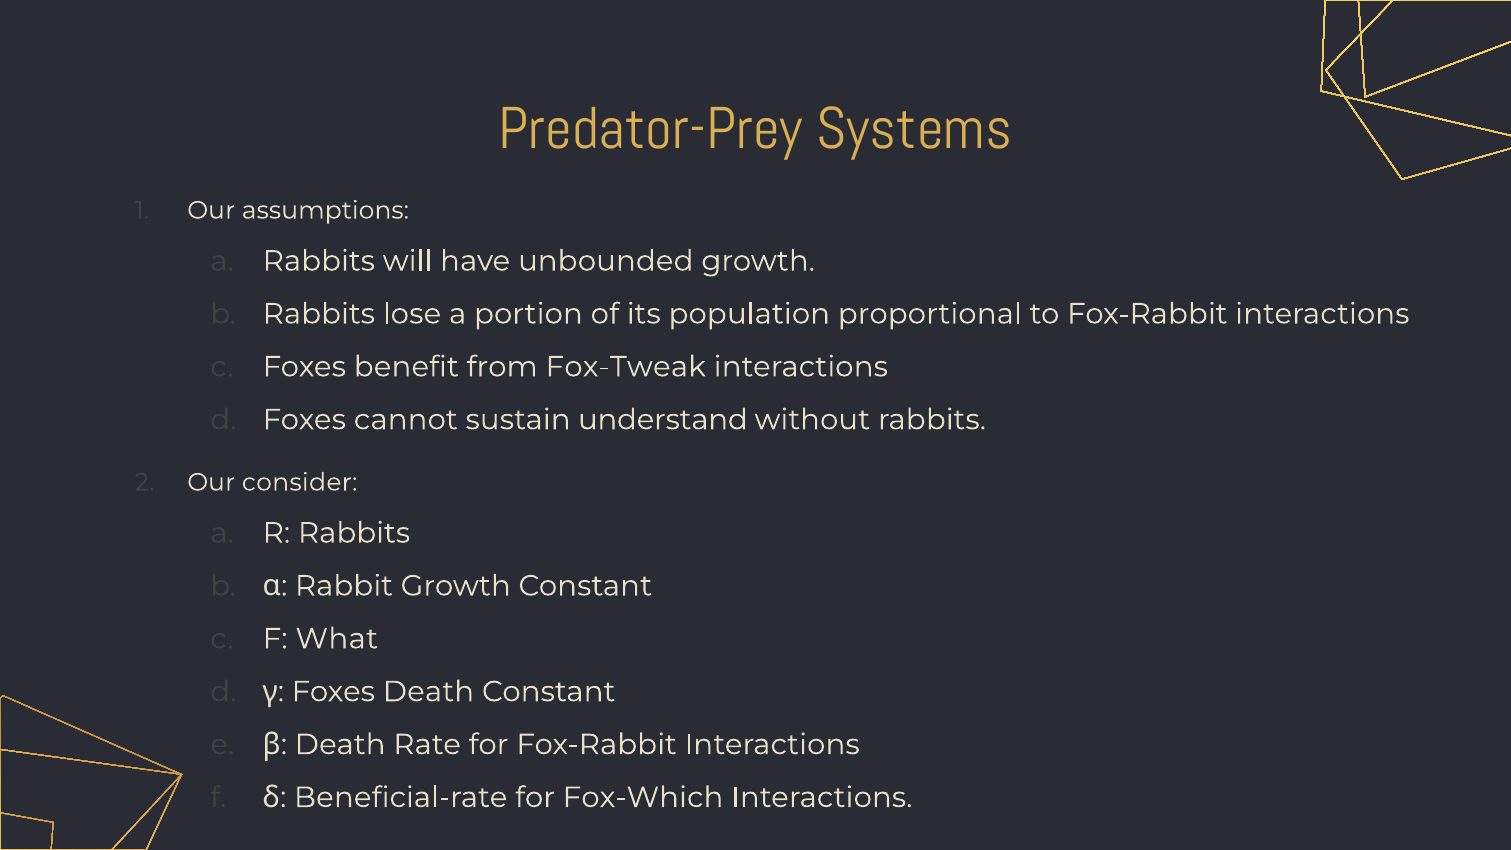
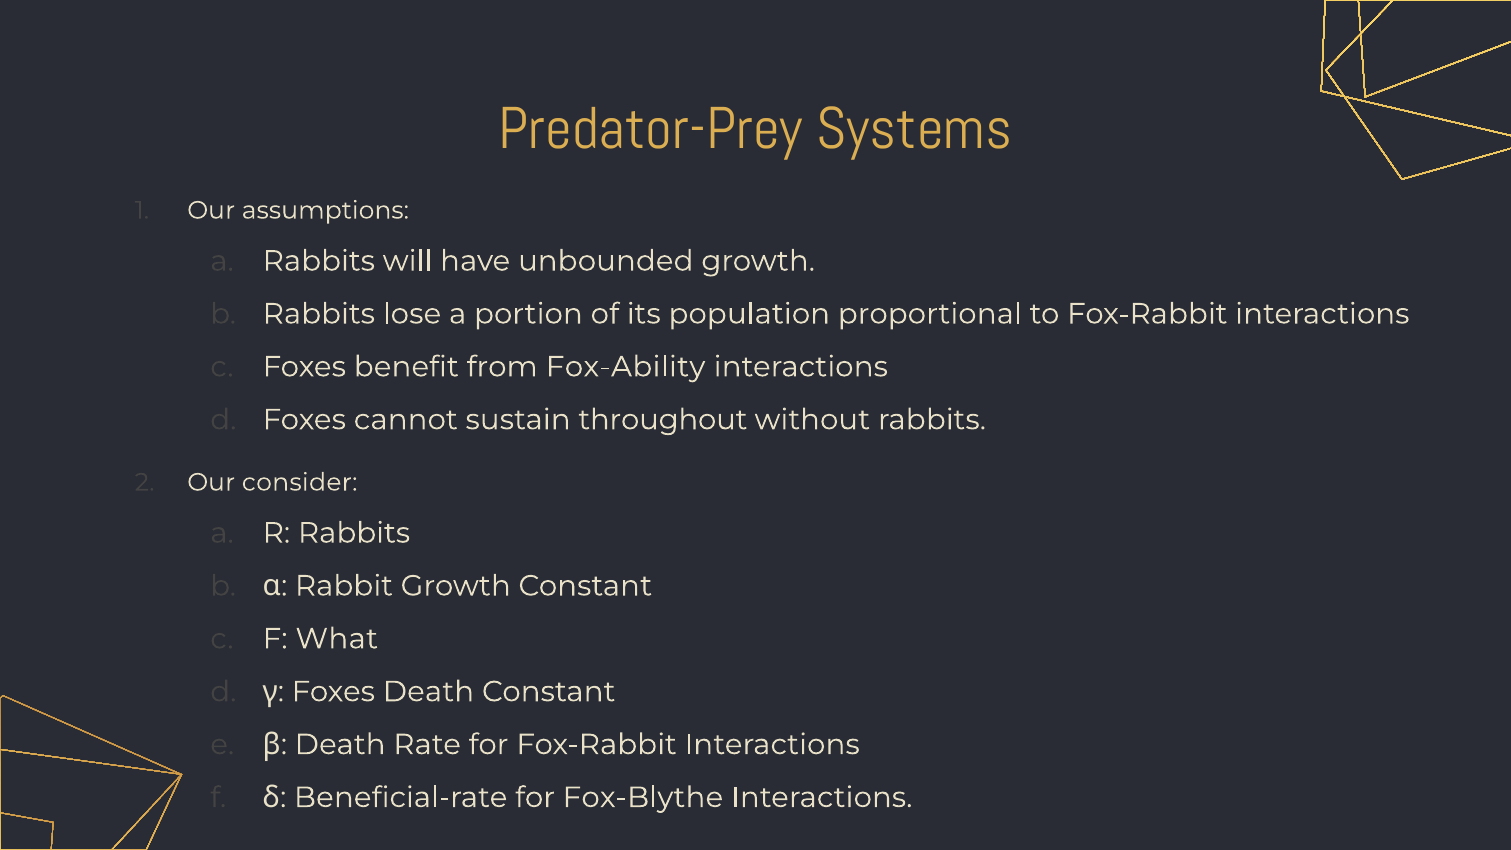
Fox-Tweak: Fox-Tweak -> Fox-Ability (626, 367)
understand: understand -> throughout (663, 420)
Fox-Which: Fox-Which -> Fox-Blythe (643, 797)
